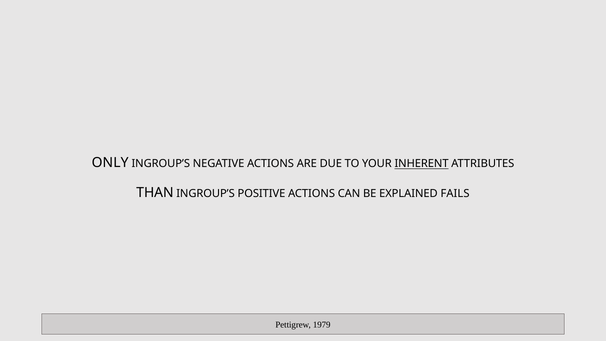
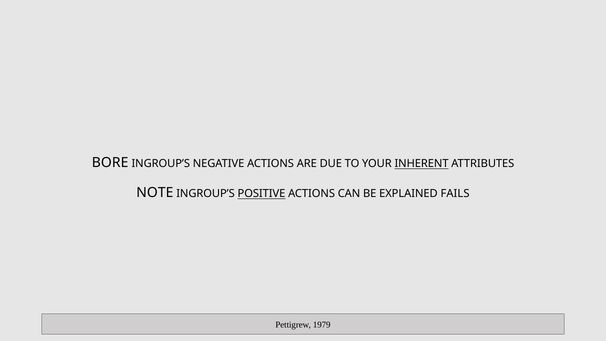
ONLY: ONLY -> BORE (110, 163)
THAN: THAN -> NOTE (155, 193)
POSITIVE underline: none -> present (261, 194)
